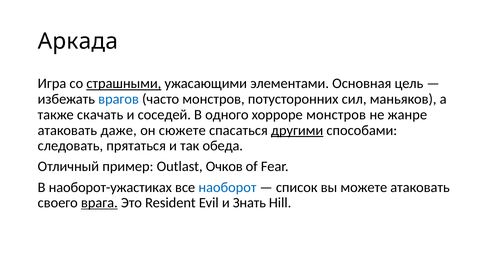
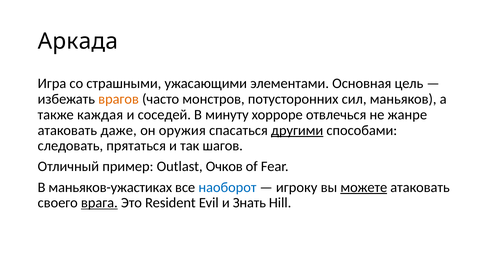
страшными underline: present -> none (124, 84)
врагов colour: blue -> orange (119, 99)
скачать: скачать -> каждая (100, 115)
одного: одного -> минуту (227, 115)
хорроре монстров: монстров -> отвлечься (336, 115)
сюжете: сюжете -> оружия (182, 130)
обеда: обеда -> шагов (223, 146)
наоборот-ужастиках: наоборот-ужастиках -> маньяков-ужастиках (110, 187)
список: список -> игроку (297, 187)
можете underline: none -> present (364, 187)
